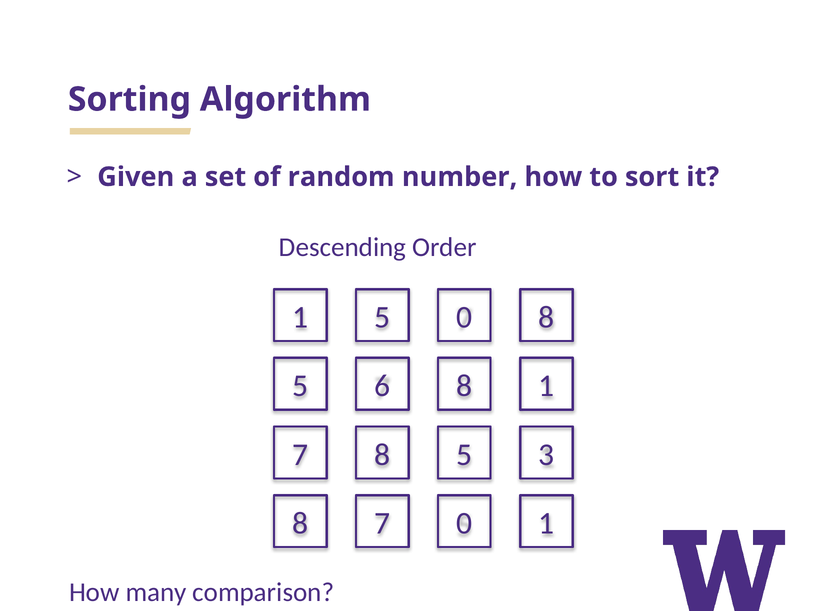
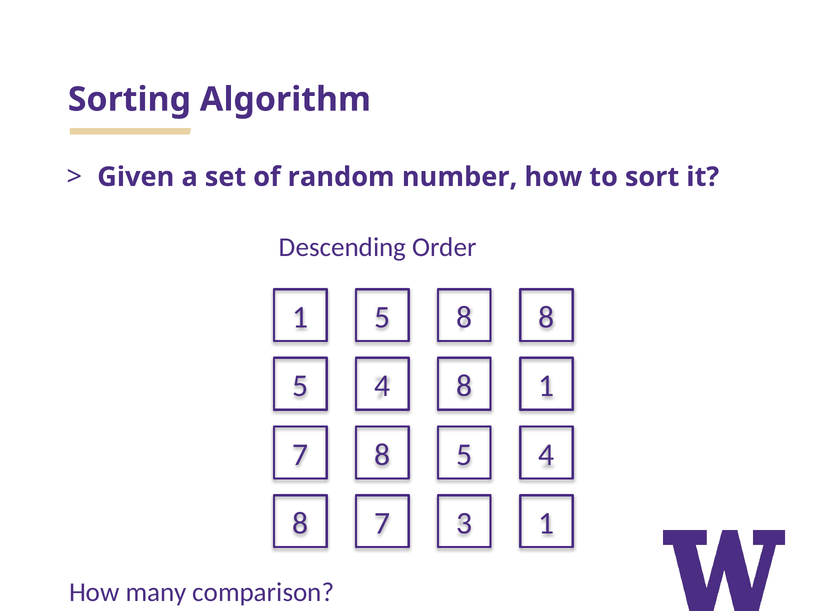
5 0: 0 -> 8 (464, 317)
6: 6 -> 4 (382, 386)
7 8 5 3: 3 -> 4 (547, 454)
7 0: 0 -> 3 (464, 523)
